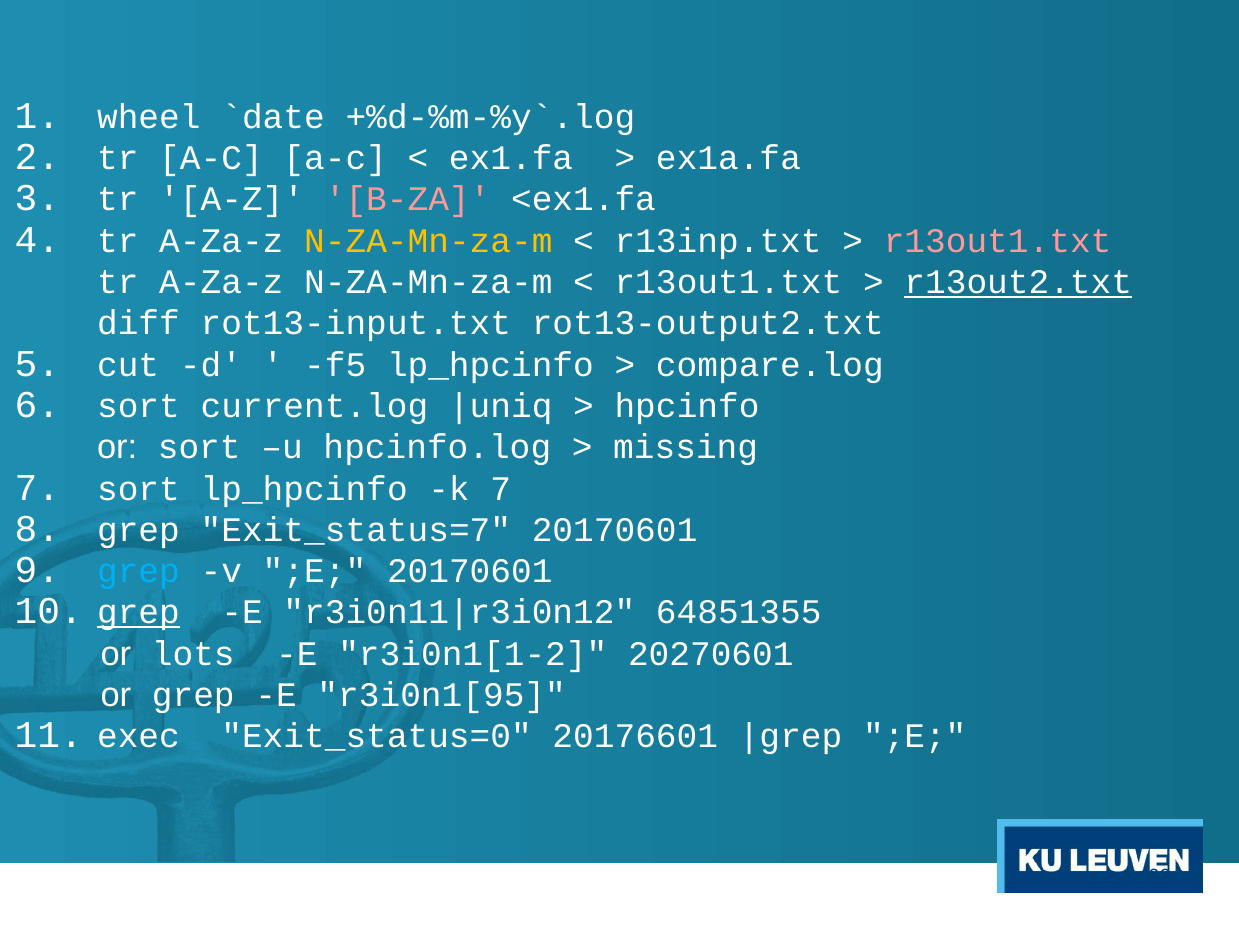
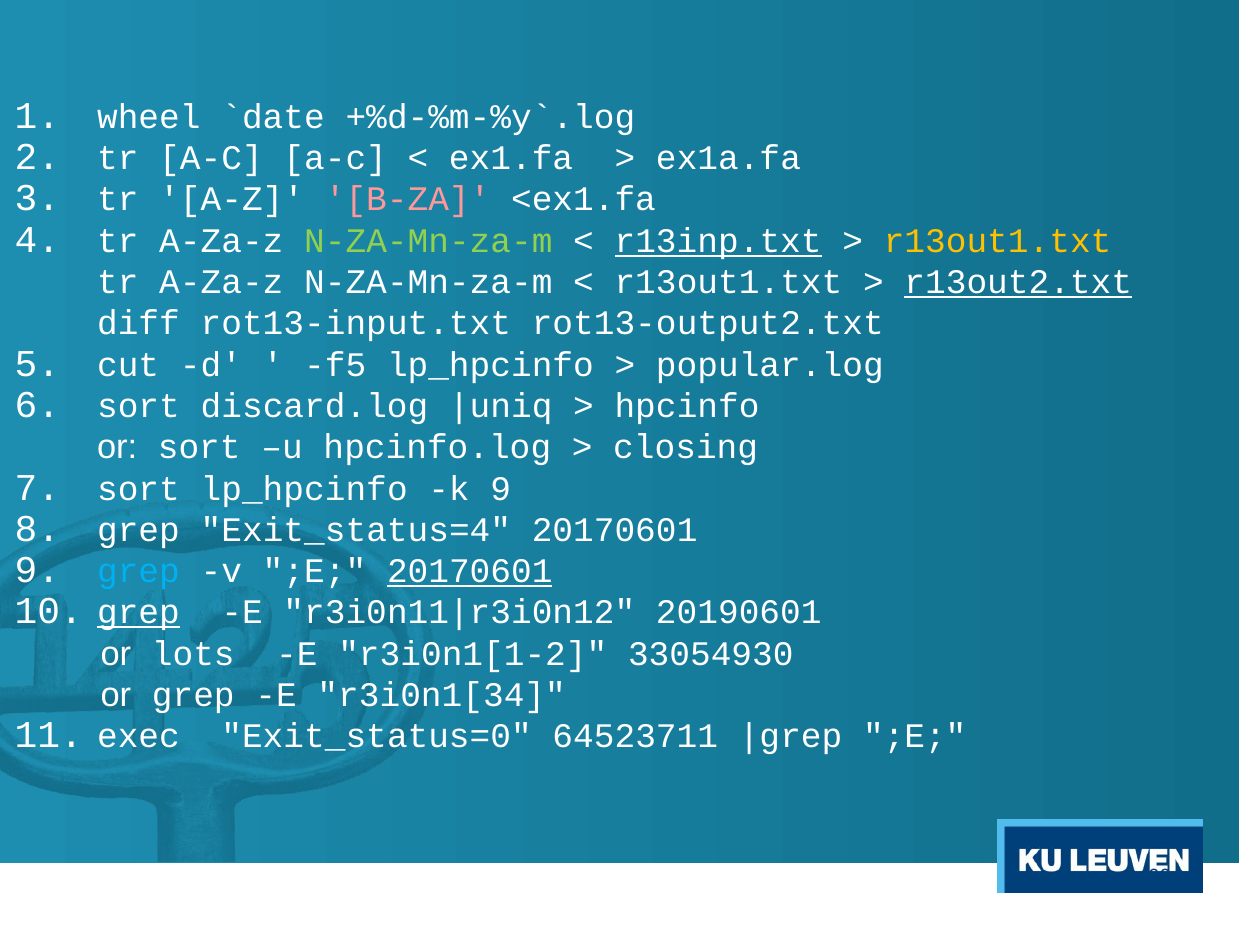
N-ZA-Mn-za-m colour: yellow -> light green (428, 241)
r13inp.txt underline: none -> present (718, 241)
r13out1.txt colour: pink -> yellow (998, 241)
compare.log: compare.log -> popular.log (770, 365)
current.log: current.log -> discard.log (314, 406)
missing: missing -> closing (686, 447)
k 7: 7 -> 9 (501, 489)
Exit_status=7: Exit_status=7 -> Exit_status=4 (356, 530)
20170601 underline: none -> present (470, 571)
64851355: 64851355 -> 20190601 (739, 613)
20270601: 20270601 -> 33054930 (711, 654)
r3i0n1[95: r3i0n1[95 -> r3i0n1[34 (442, 695)
20176601: 20176601 -> 64523711 (635, 737)
